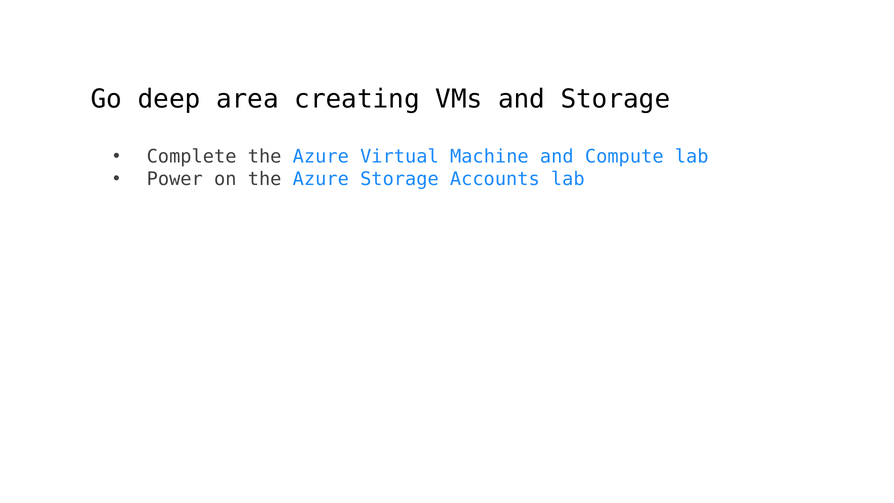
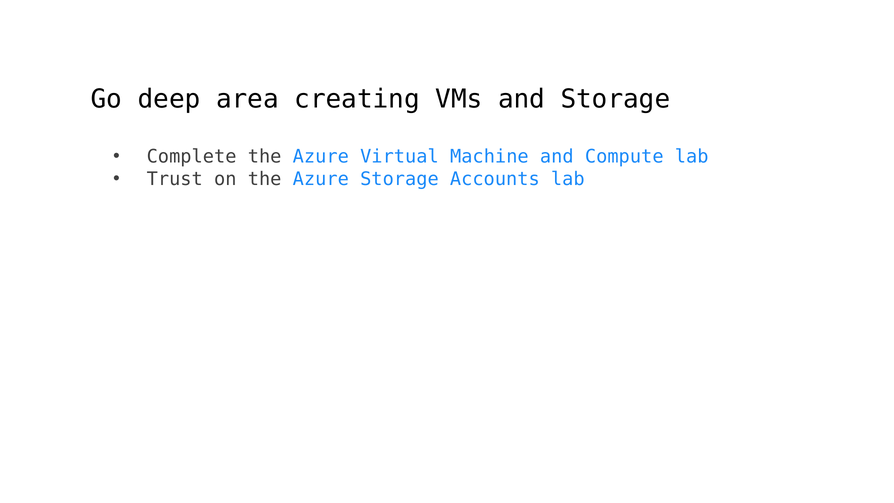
Power: Power -> Trust (175, 179)
